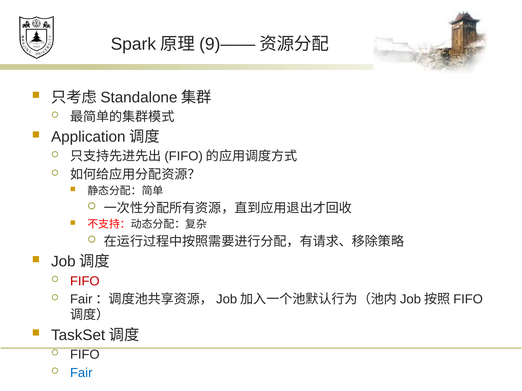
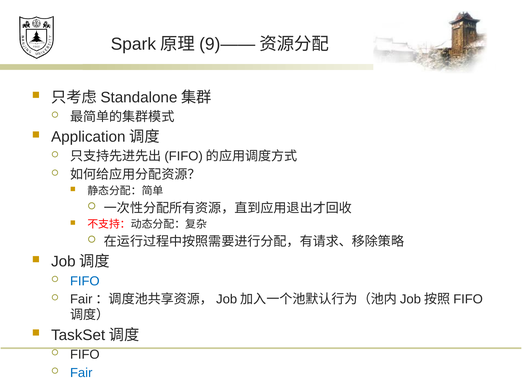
FIFO colour: red -> blue (85, 281)
